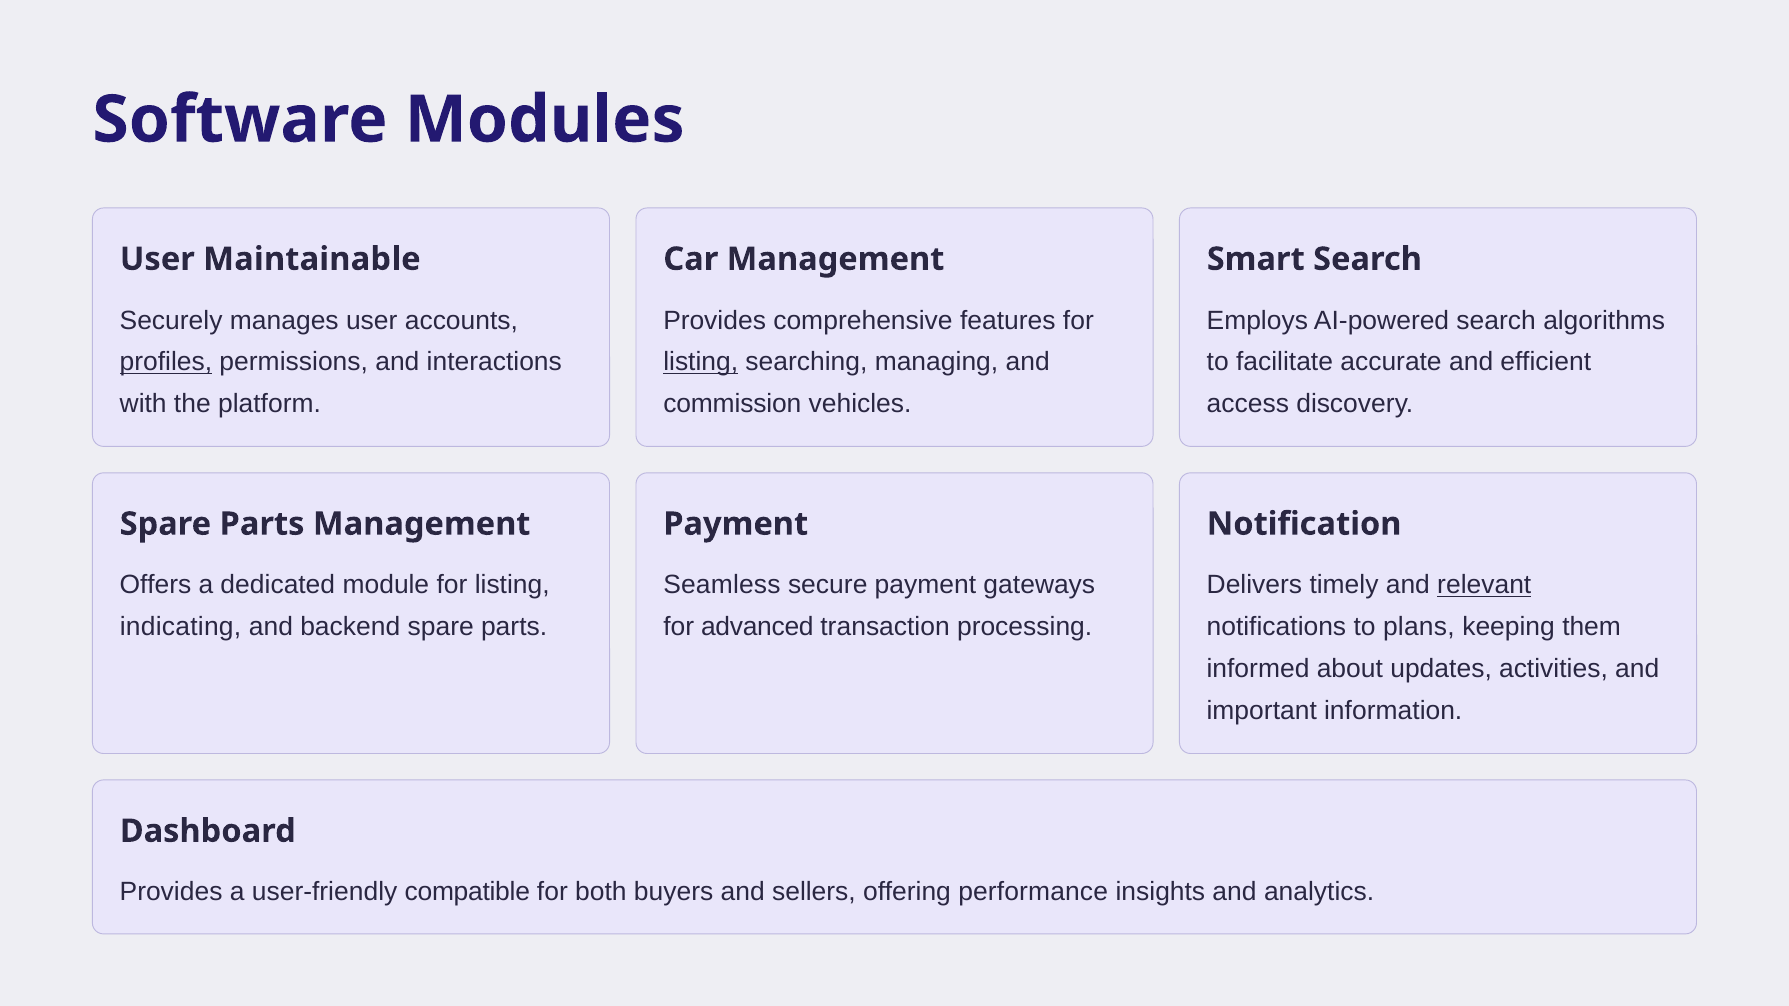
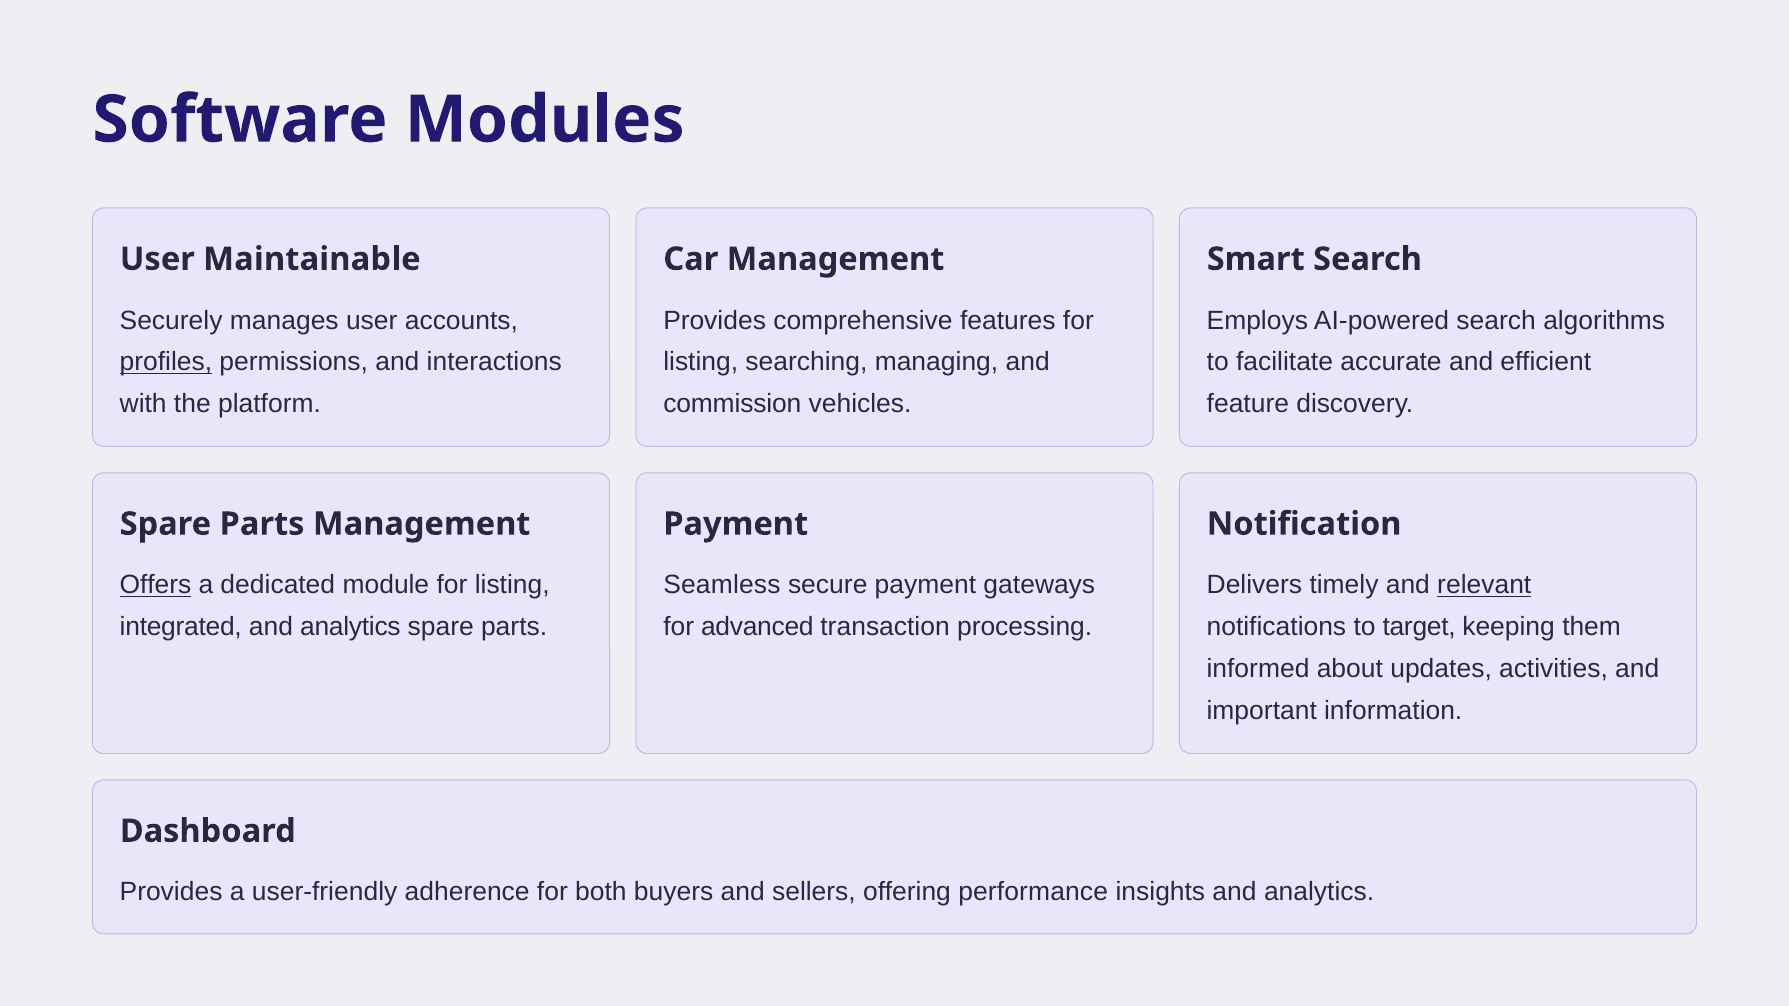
listing underline: present -> none (701, 362)
access: access -> feature (1248, 404)
Offers underline: none -> present (156, 585)
indicating: indicating -> integrated (181, 627)
backend: backend -> analytics (350, 627)
plans: plans -> target (1419, 627)
compatible: compatible -> adherence (467, 893)
